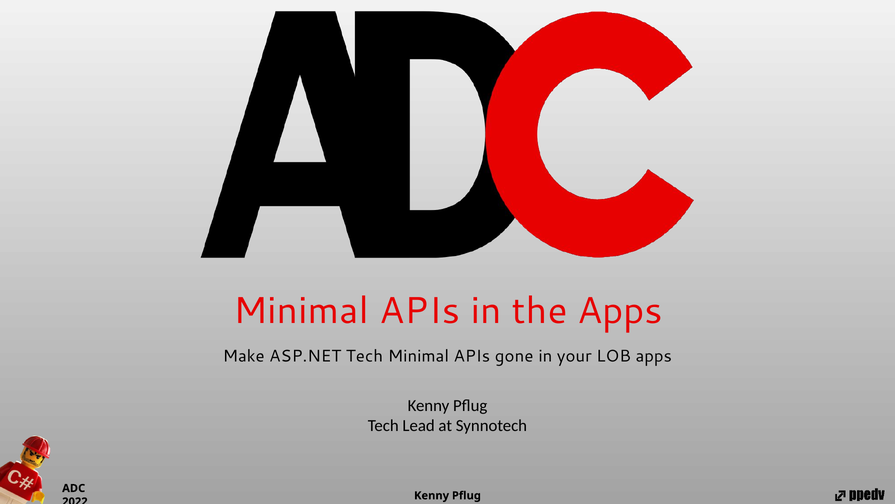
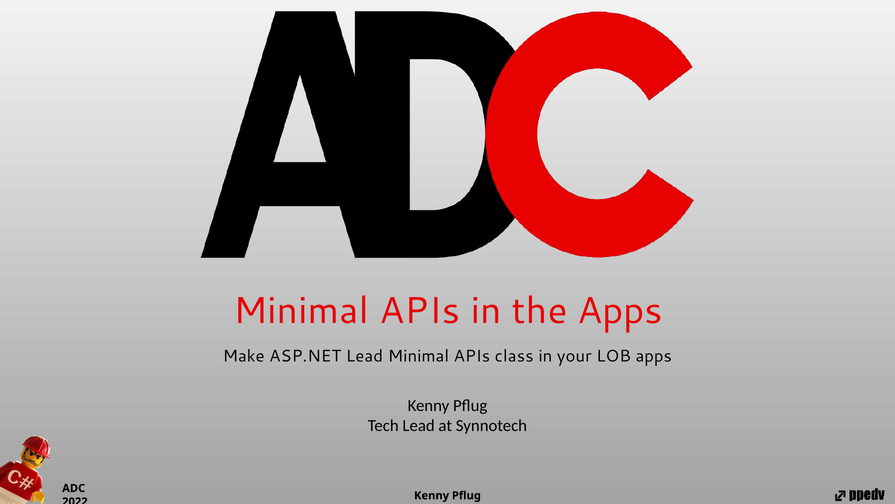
ASP.NET Tech: Tech -> Lead (364, 356)
gone: gone -> class (514, 356)
